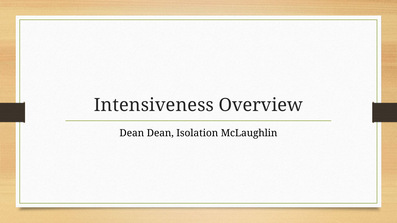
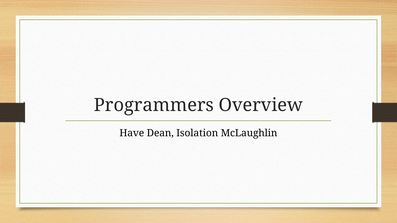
Intensiveness: Intensiveness -> Programmers (154, 105)
Dean: Dean -> Have (132, 133)
